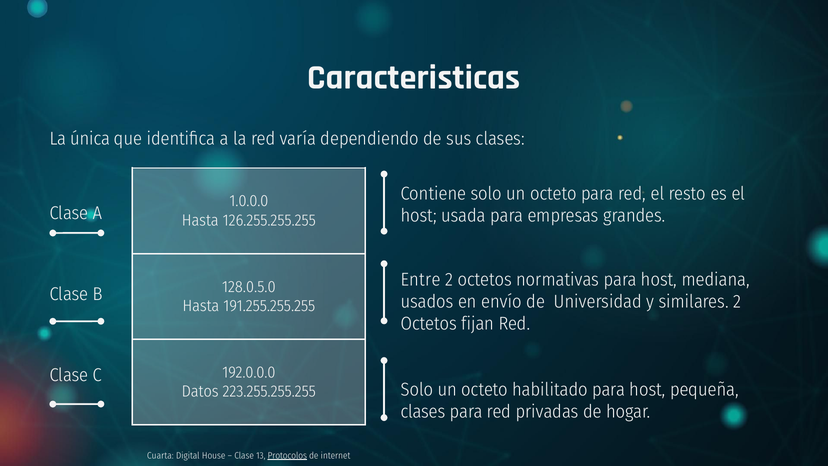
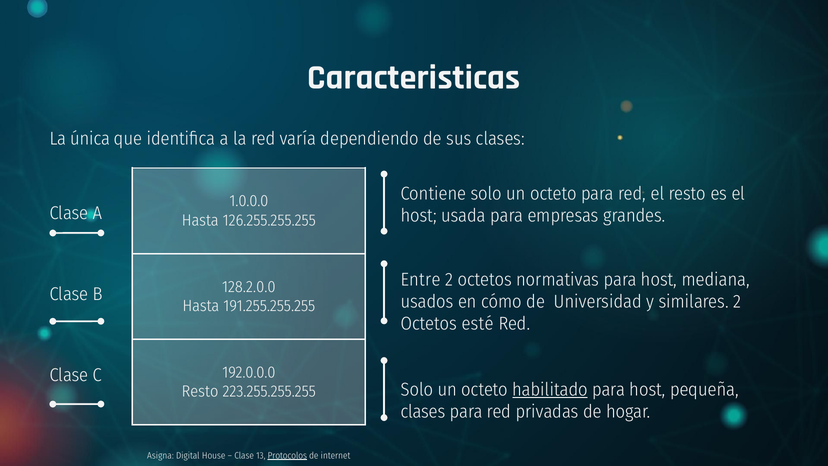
128.0.5.0: 128.0.5.0 -> 128.2.0.0 (249, 287)
envío: envío -> cómo (501, 302)
fijan: fijan -> esté (478, 324)
habilitado underline: none -> present (550, 390)
Datos: Datos -> Resto (200, 391)
Cuarta: Cuarta -> Asigna (160, 455)
